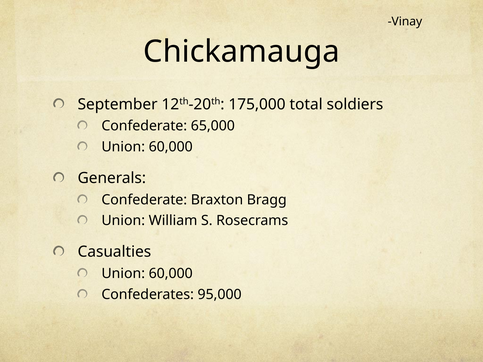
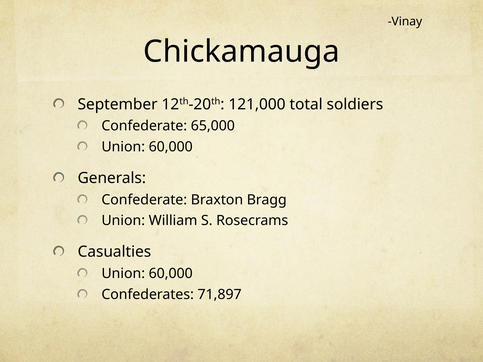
175,000: 175,000 -> 121,000 (257, 104)
95,000: 95,000 -> 71,897 (220, 295)
